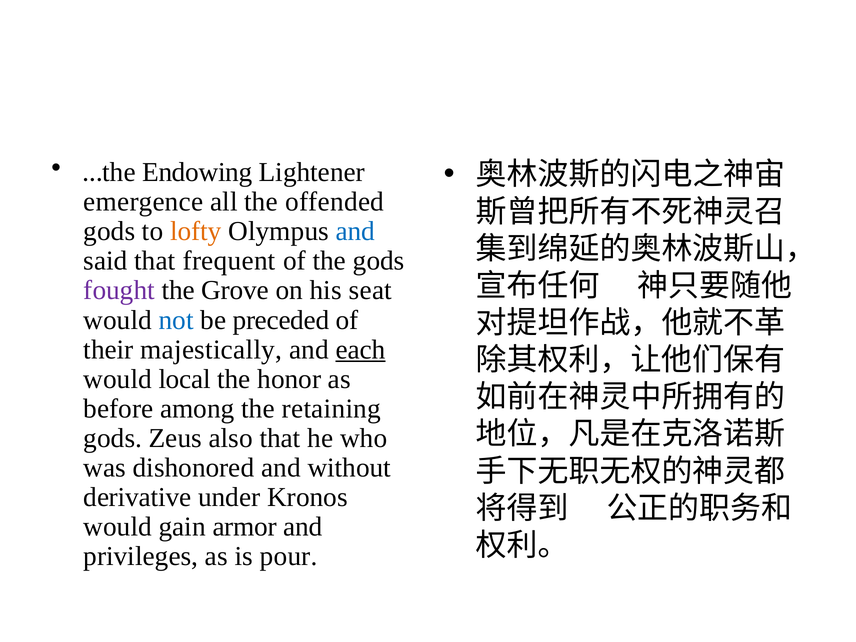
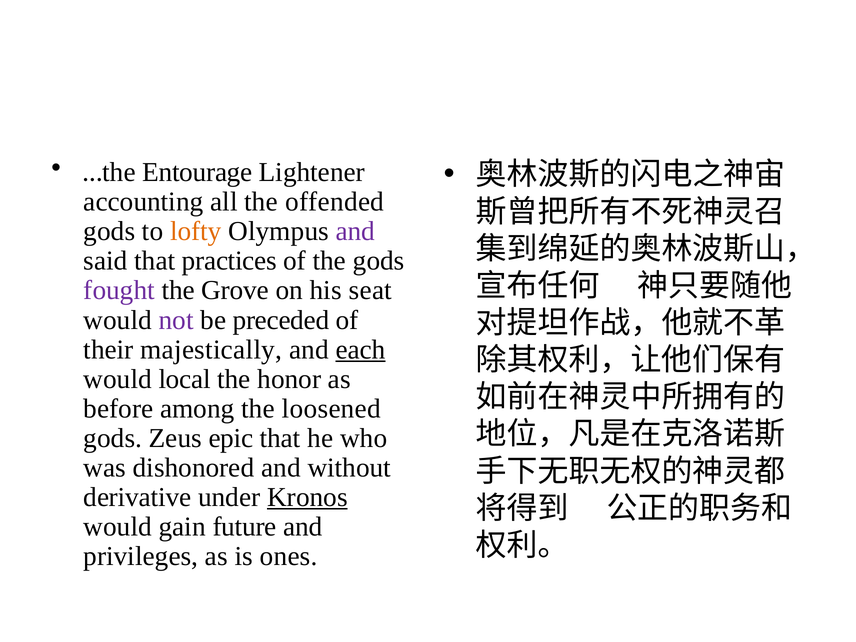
Endowing: Endowing -> Entourage (197, 172)
emergence: emergence -> accounting (143, 202)
and colour: blue -> purple (355, 231)
frequent: frequent -> practices (229, 261)
not colour: blue -> purple (176, 320)
retaining: retaining -> loosened (331, 409)
also: also -> epic (231, 438)
Kronos underline: none -> present (307, 497)
armor: armor -> future (245, 527)
pour: pour -> ones (289, 556)
